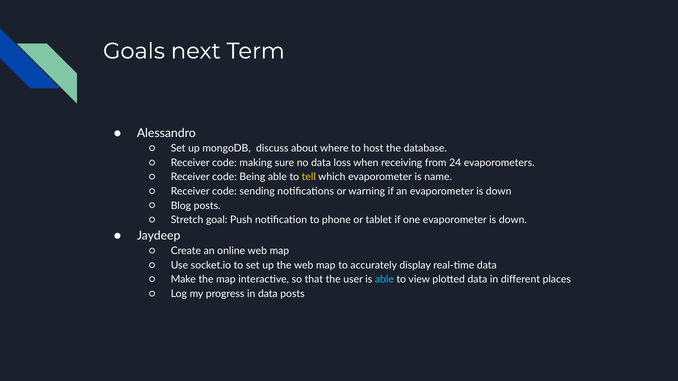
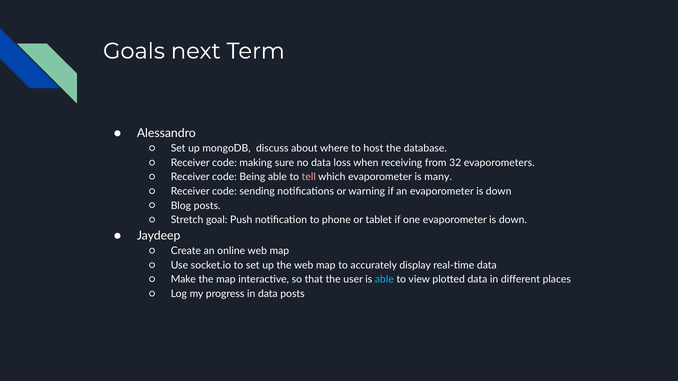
24: 24 -> 32 (455, 163)
tell colour: yellow -> pink (309, 177)
name: name -> many (438, 177)
